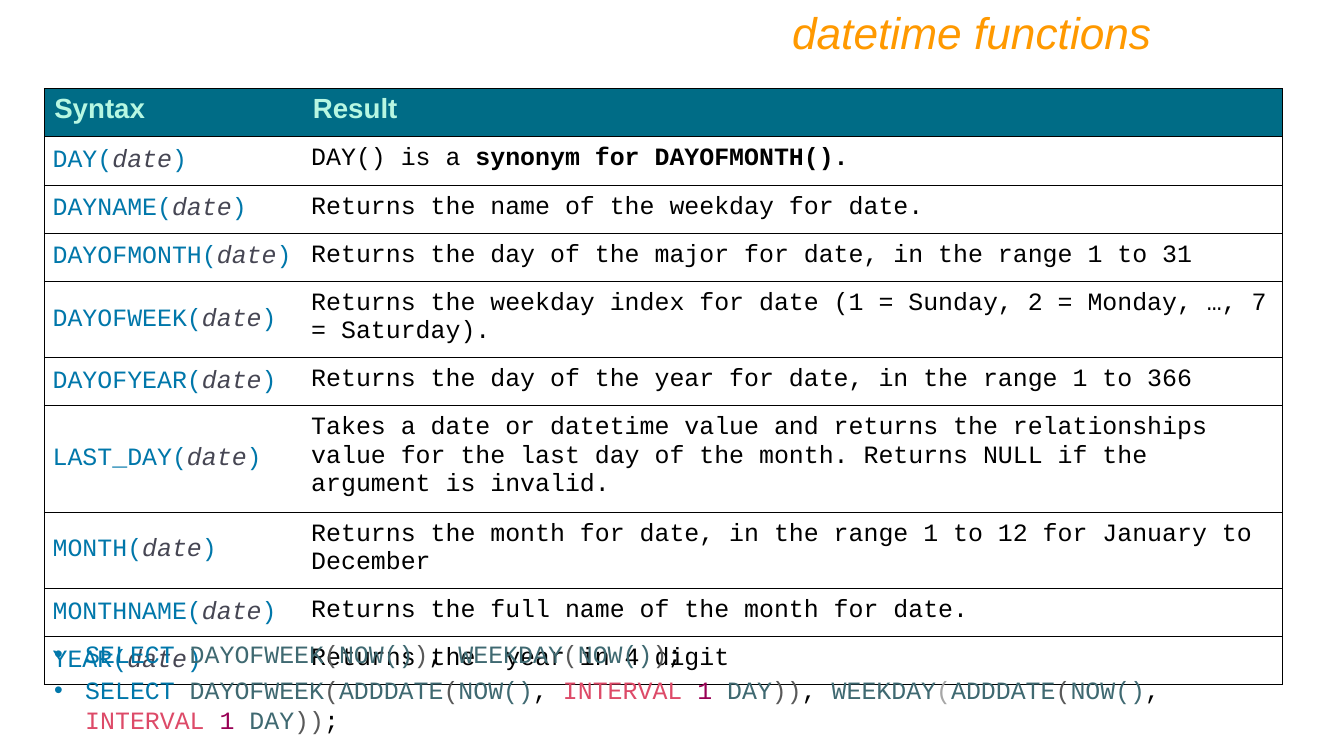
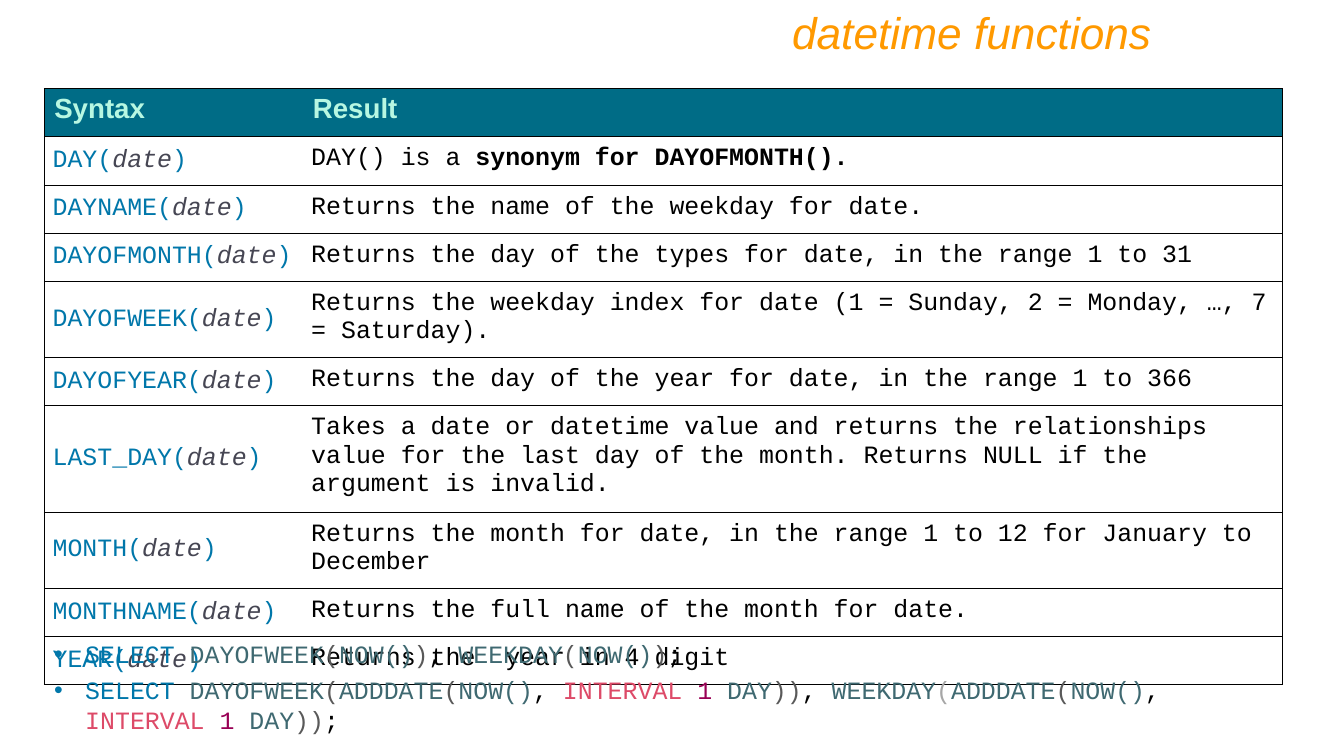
major: major -> types (692, 254)
